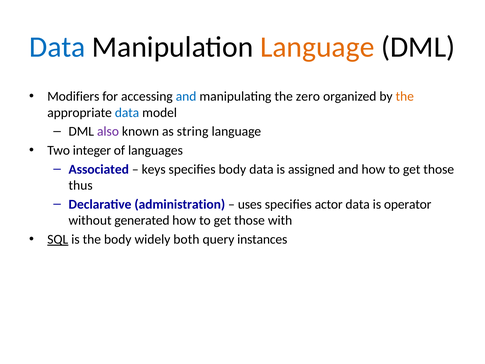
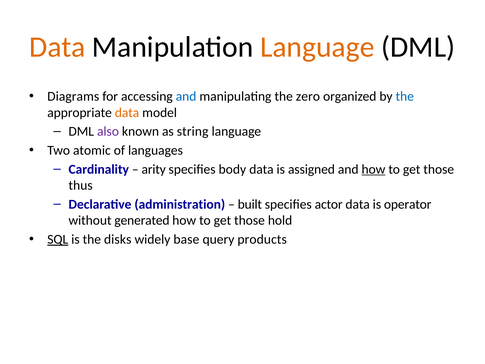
Data colour: blue -> orange (57, 47)
Modifiers: Modifiers -> Diagrams (73, 96)
the colour: orange -> blue (405, 96)
data colour: blue -> orange (127, 113)
integer: integer -> atomic (92, 150)
Associated: Associated -> Cardinality (99, 169)
keys: keys -> arity (154, 169)
how underline: none -> present (373, 169)
uses: uses -> built (250, 204)
with: with -> hold (280, 220)
the body: body -> disks (118, 239)
both: both -> base (186, 239)
instances: instances -> products (262, 239)
